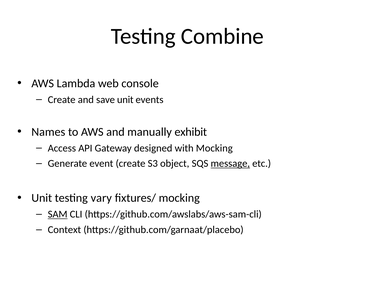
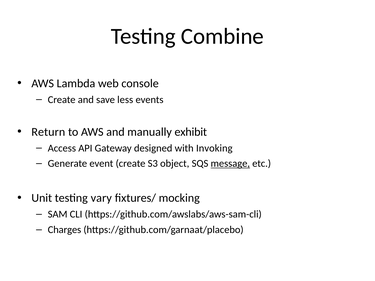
save unit: unit -> less (125, 100)
Names: Names -> Return (48, 132)
with Mocking: Mocking -> Invoking (214, 148)
SAM underline: present -> none (58, 214)
Context: Context -> Charges (64, 230)
